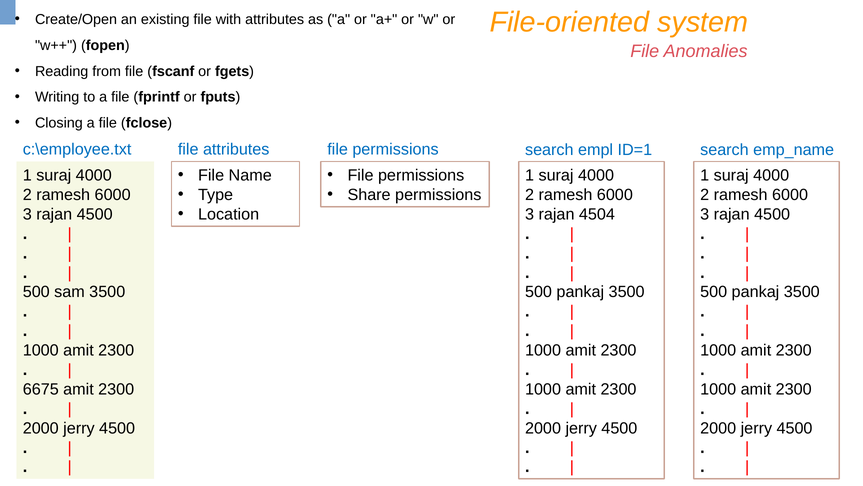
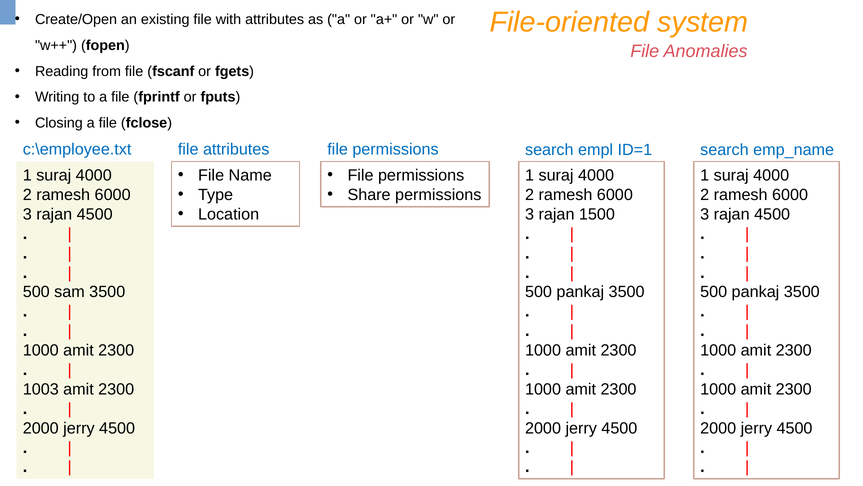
4504: 4504 -> 1500 (597, 214)
6675: 6675 -> 1003 (41, 389)
